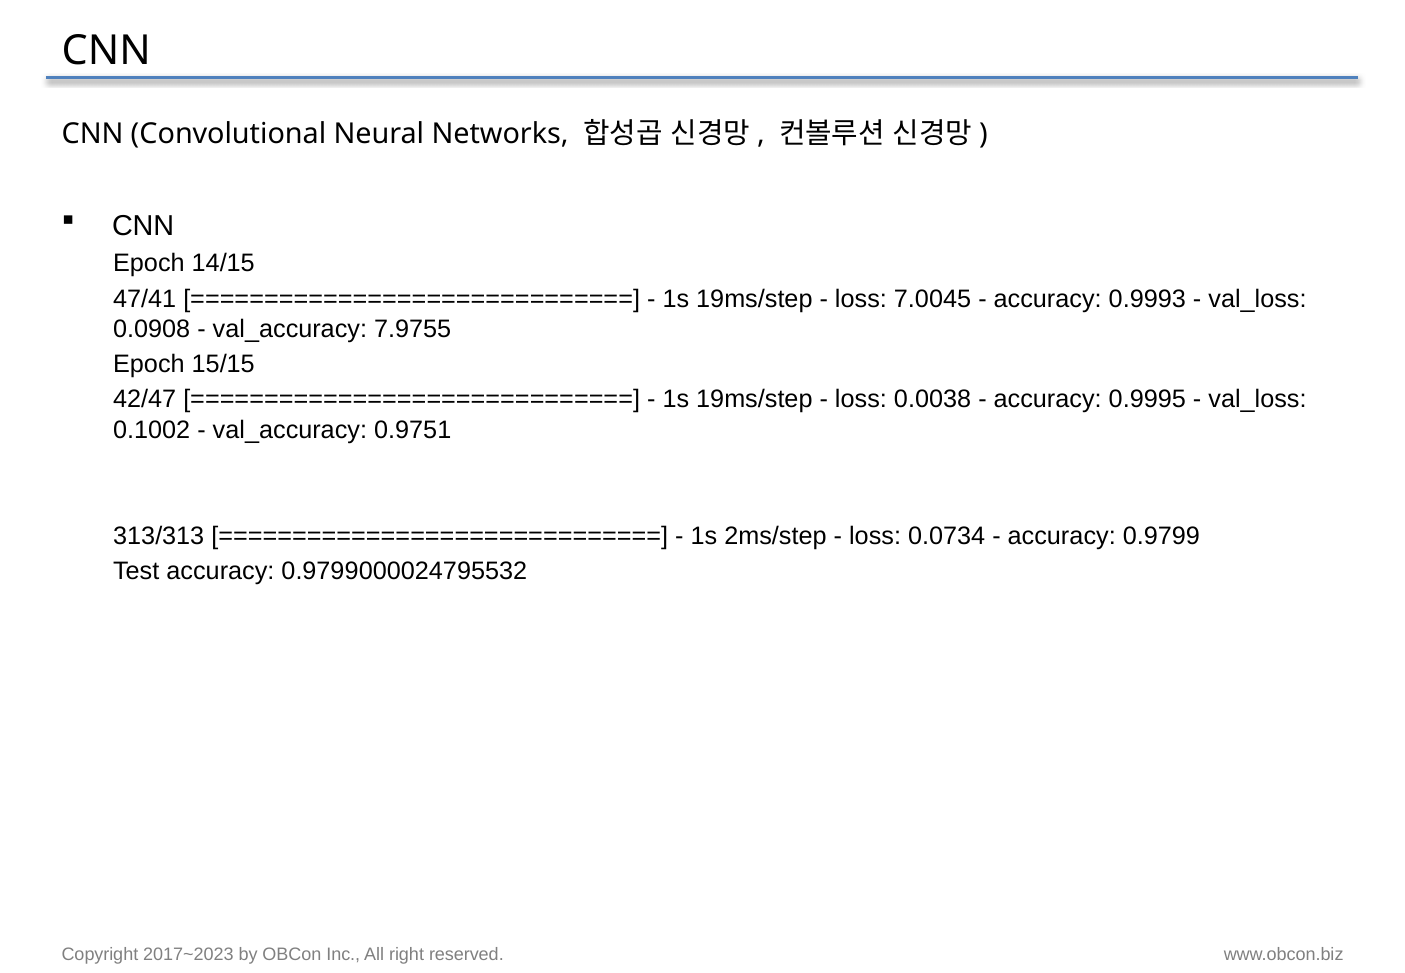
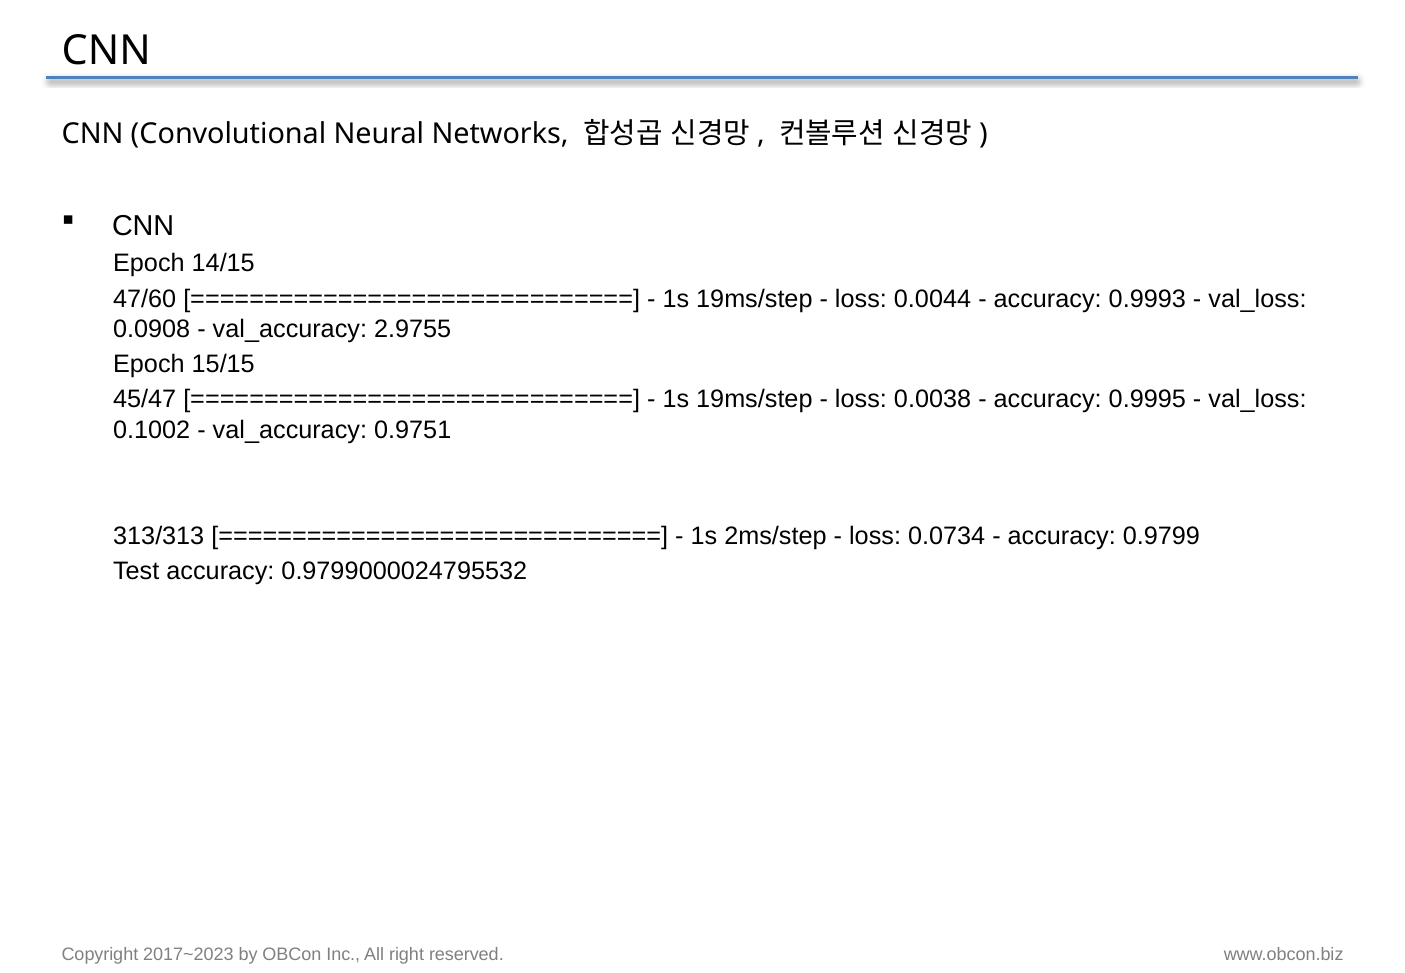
47/41: 47/41 -> 47/60 (145, 299)
7.0045: 7.0045 -> 0.0044 (933, 299)
7.9755: 7.9755 -> 2.9755 (413, 329)
42/47: 42/47 -> 45/47 (145, 400)
